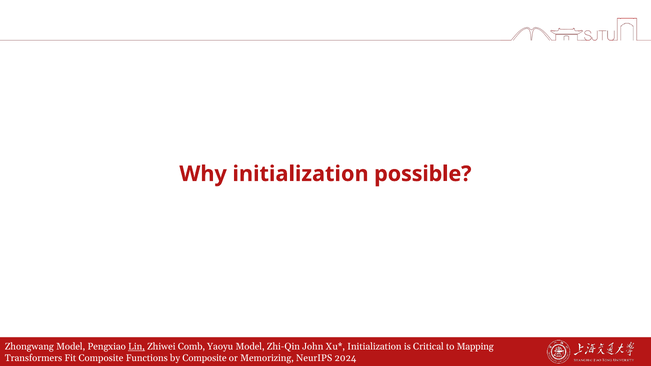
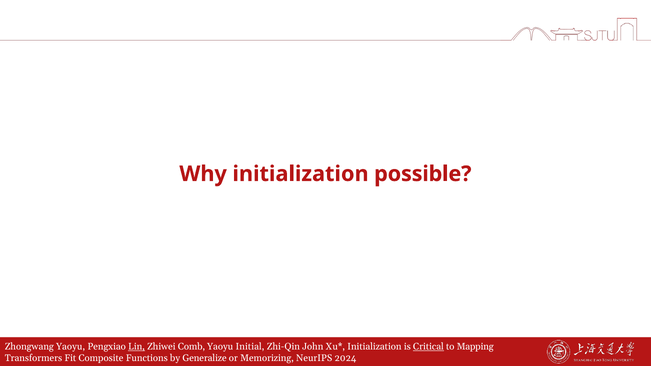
Zhongwang Model: Model -> Yaoyu (71, 347)
Yaoyu Model: Model -> Initial (250, 347)
Critical underline: none -> present (428, 347)
by Composite: Composite -> Generalize (205, 358)
